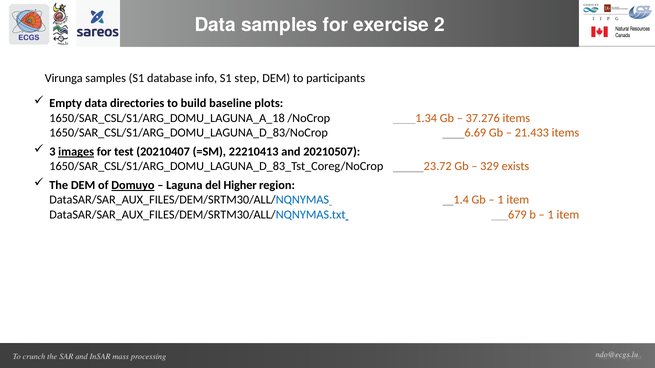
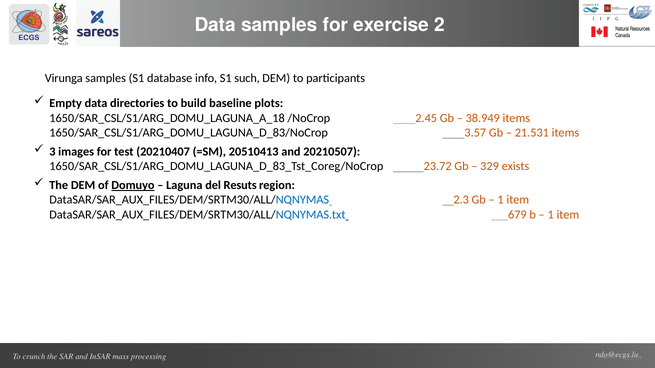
step: step -> such (247, 78)
1.34: 1.34 -> 2.45 (426, 118)
37.276: 37.276 -> 38.949 (483, 118)
6.69: 6.69 -> 3.57 (475, 133)
21.433: 21.433 -> 21.531 (532, 133)
images underline: present -> none (76, 152)
22210413: 22210413 -> 20510413 (254, 152)
Higher: Higher -> Resuts (240, 185)
1.4: 1.4 -> 2.3 (461, 200)
